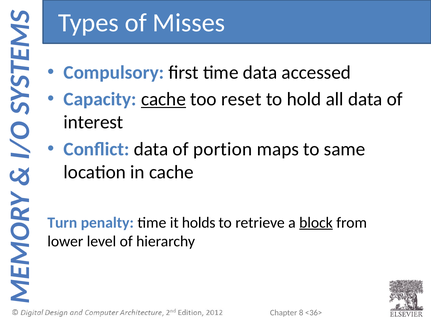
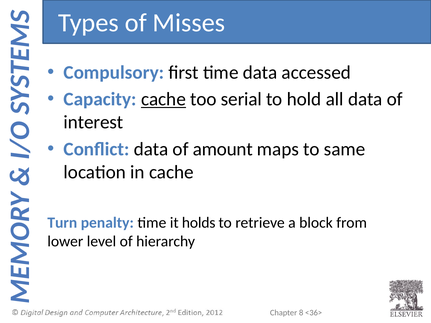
reset: reset -> serial (241, 99)
portion: portion -> amount (223, 149)
block underline: present -> none (316, 223)
